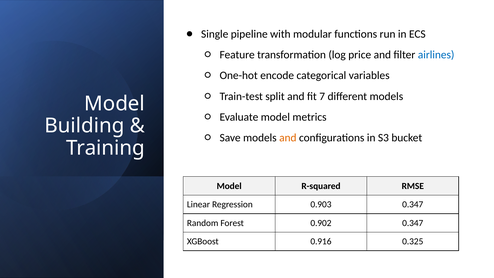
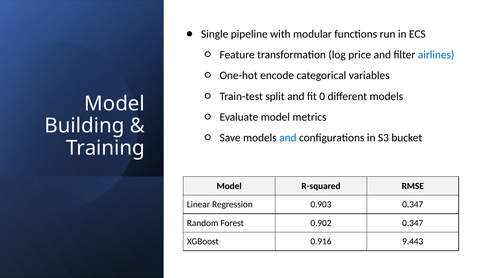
7: 7 -> 0 (322, 96)
and colour: orange -> blue (288, 138)
0.325: 0.325 -> 9.443 (413, 241)
